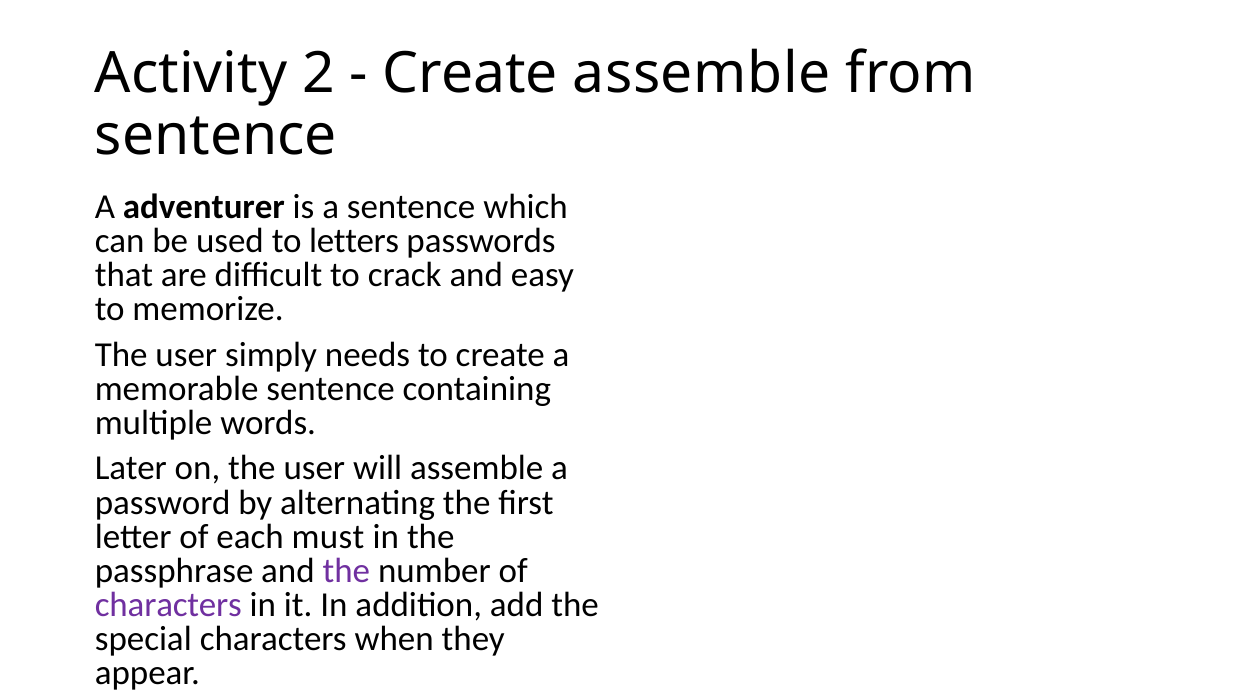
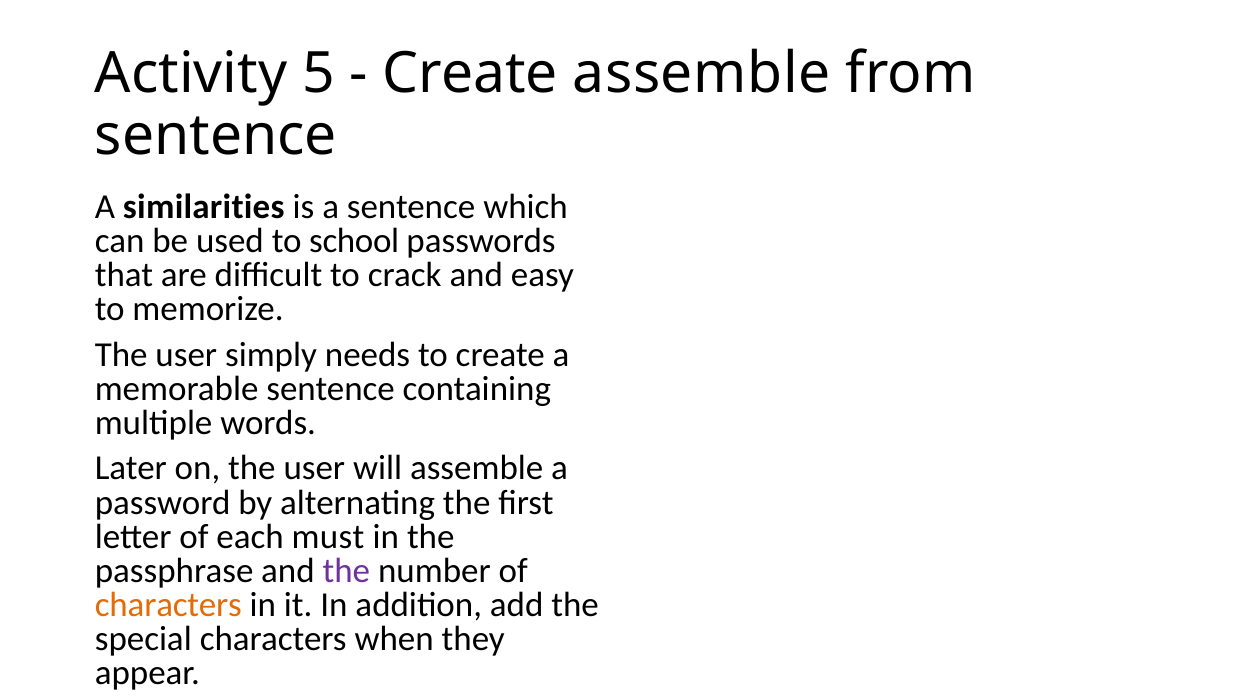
2: 2 -> 5 (318, 74)
adventurer: adventurer -> similarities (204, 207)
letters: letters -> school (354, 241)
characters colour: purple -> orange (168, 604)
